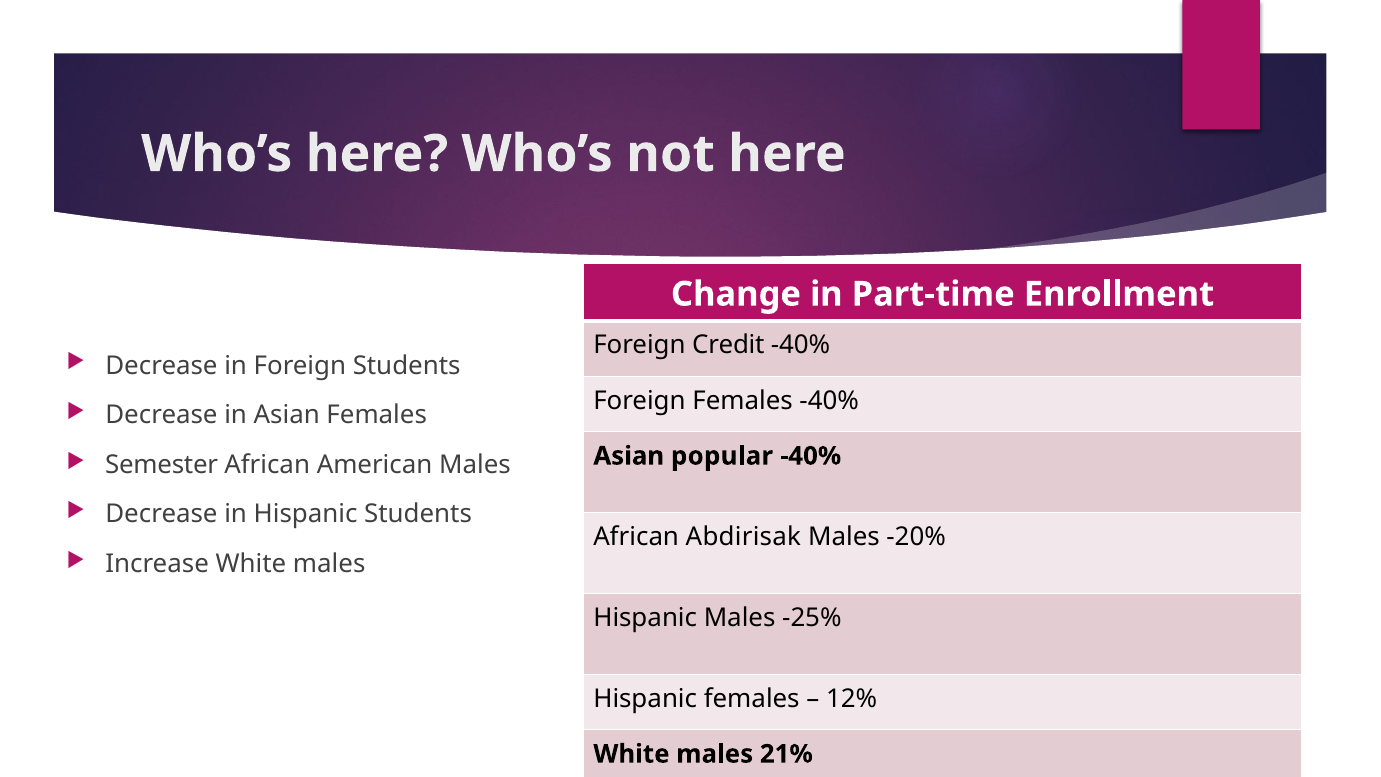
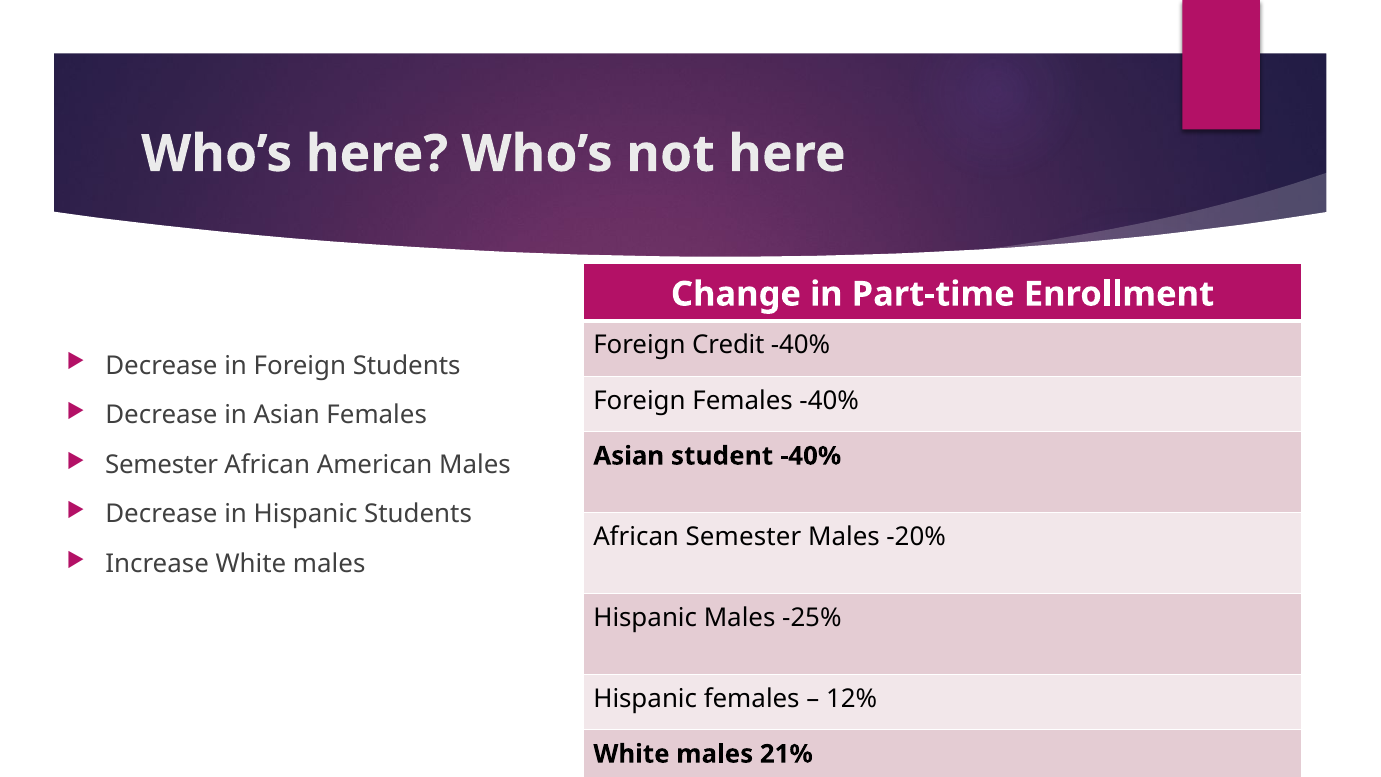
popular: popular -> student (722, 456)
African Abdirisak: Abdirisak -> Semester (743, 537)
